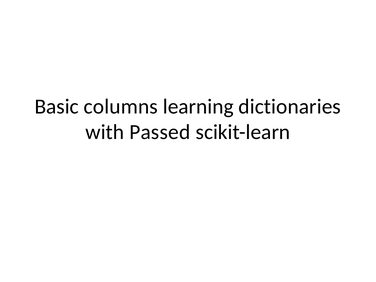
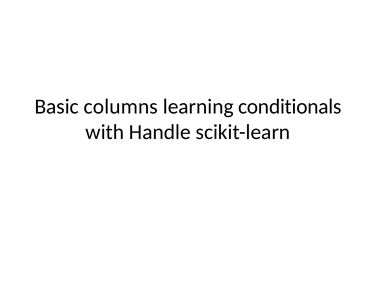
dictionaries: dictionaries -> conditionals (290, 106)
Passed: Passed -> Handle (160, 132)
